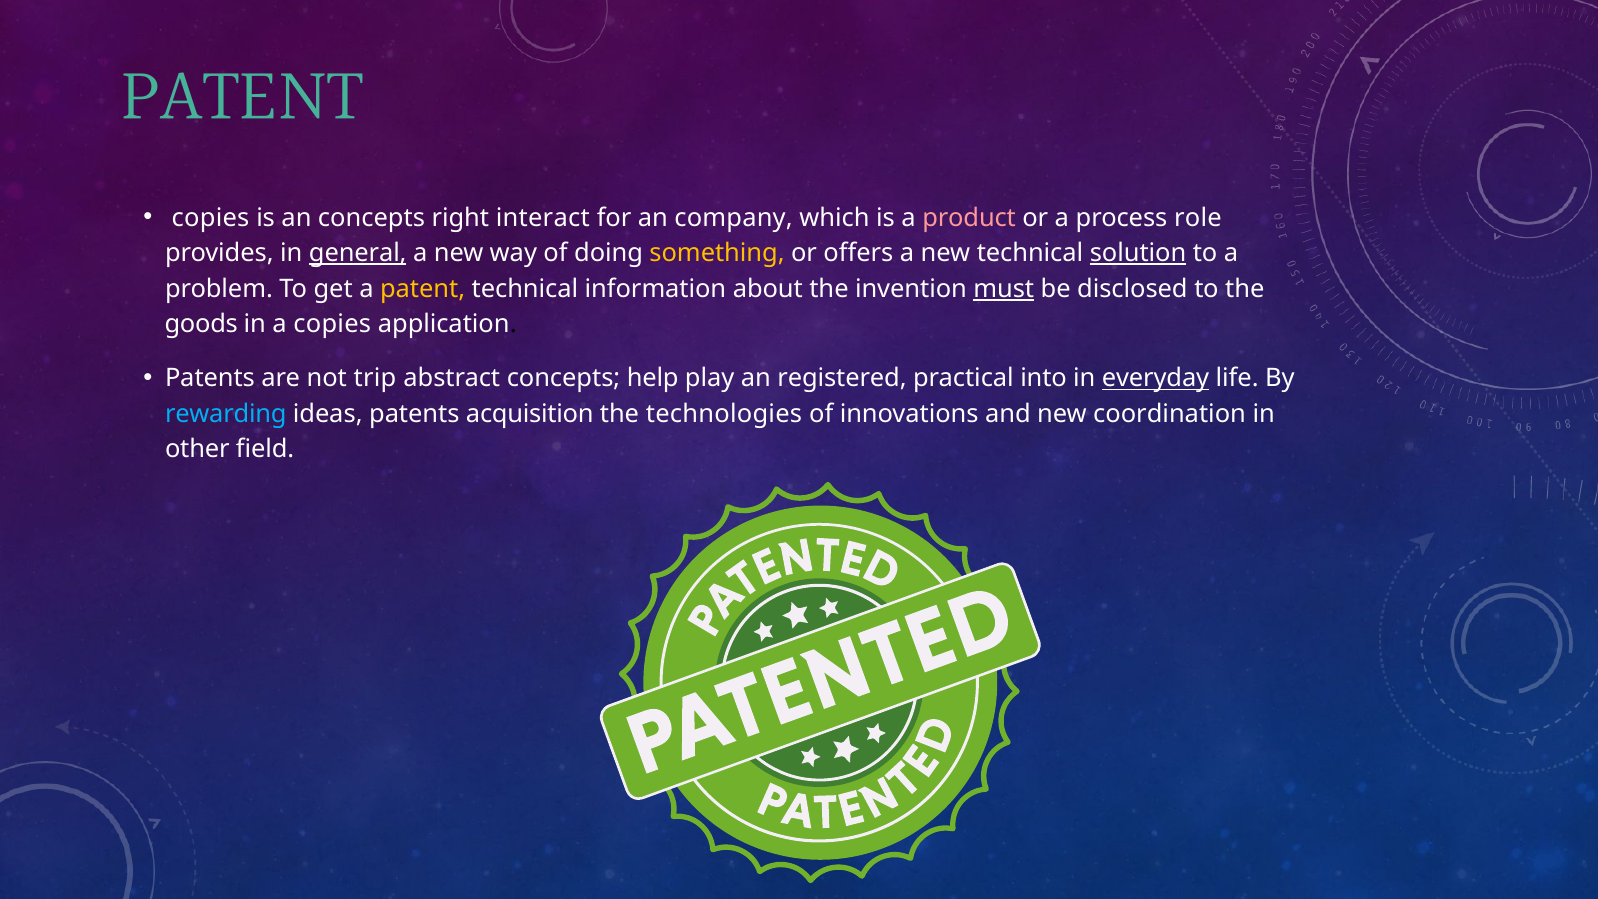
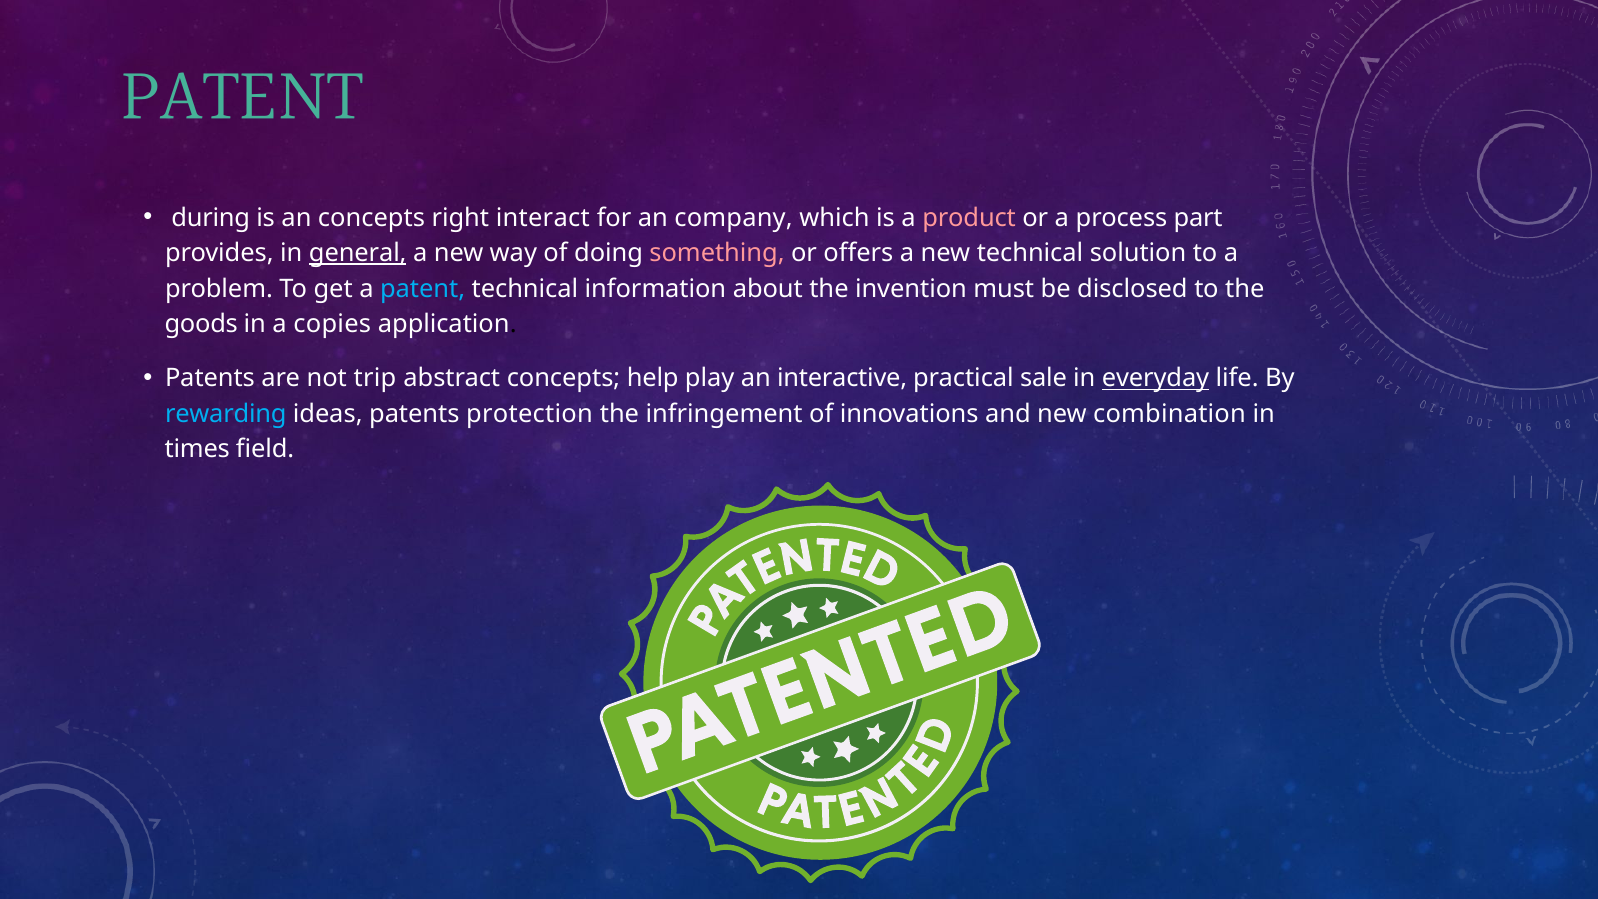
copies: copies -> during (211, 218)
role: role -> part (1198, 218)
something colour: yellow -> pink (717, 253)
solution underline: present -> none (1138, 253)
patent colour: yellow -> light blue (423, 289)
must underline: present -> none (1004, 289)
registered: registered -> interactive (842, 378)
into: into -> sale (1044, 378)
acquisition: acquisition -> protection (530, 414)
technologies: technologies -> infringement (724, 414)
coordination: coordination -> combination (1169, 414)
other: other -> times (197, 450)
